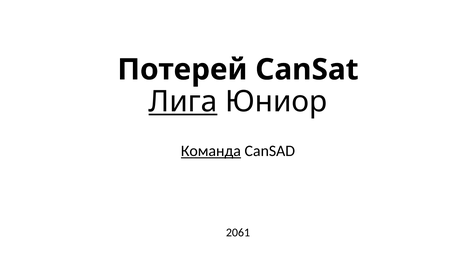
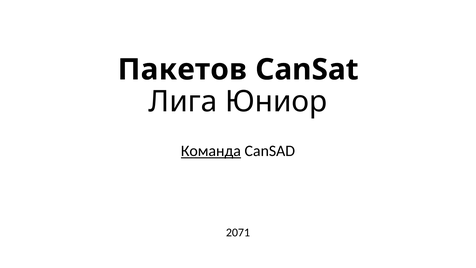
Потерей: Потерей -> Пакетов (182, 70)
Лига underline: present -> none (183, 102)
2061: 2061 -> 2071 (238, 232)
